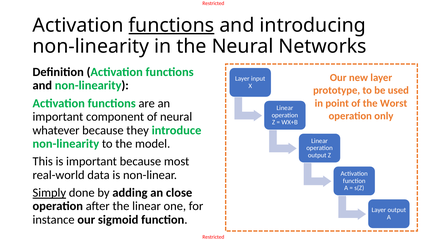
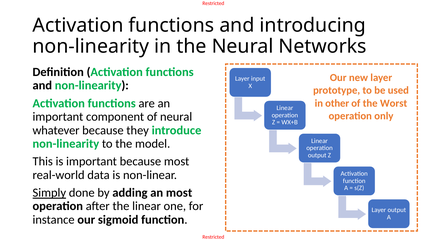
functions underline: present -> none (171, 25)
point: point -> other (337, 103)
an close: close -> most (179, 193)
